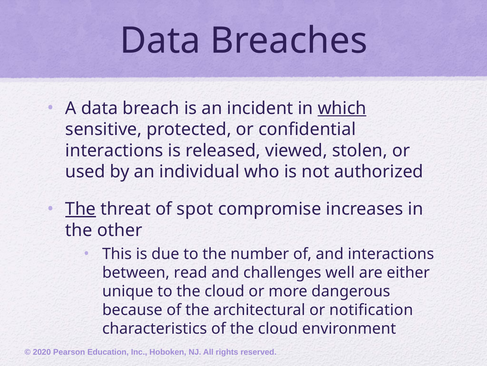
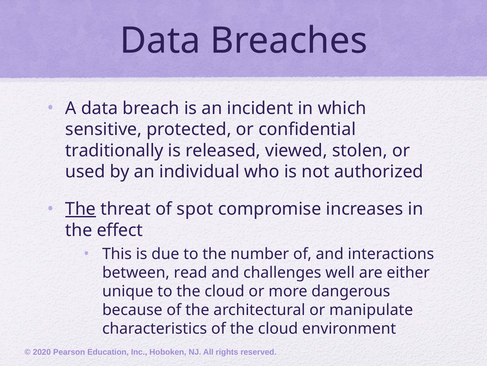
which underline: present -> none (342, 108)
interactions: interactions -> traditionally (114, 150)
other: other -> effect (120, 230)
notification: notification -> manipulate (371, 310)
